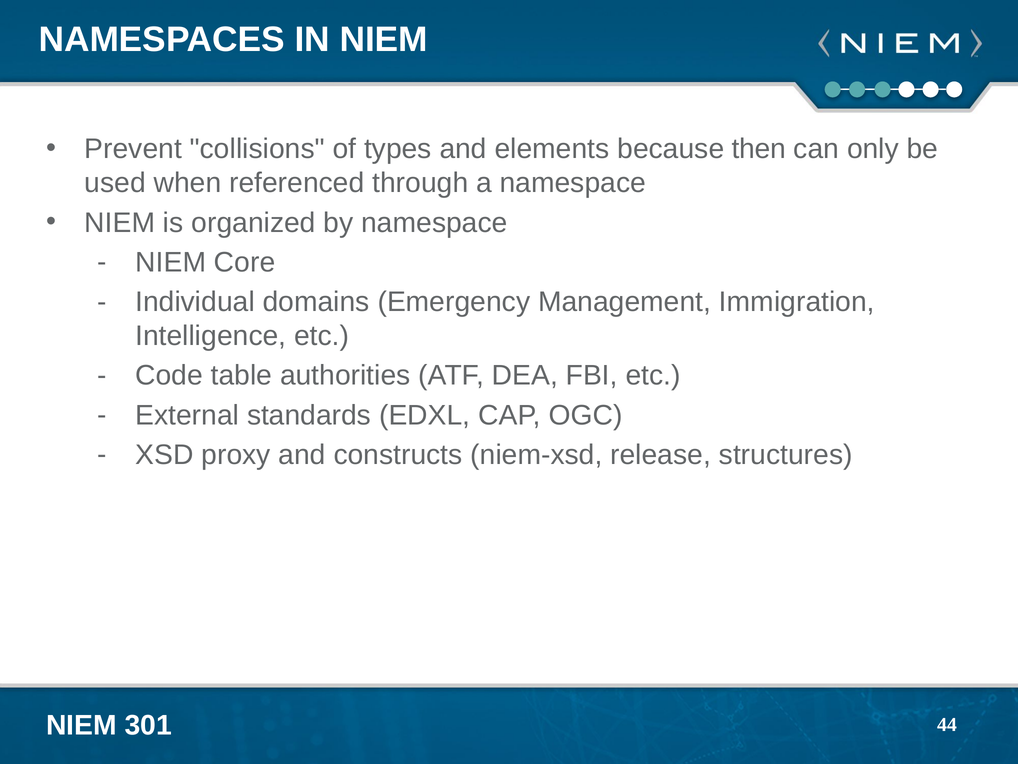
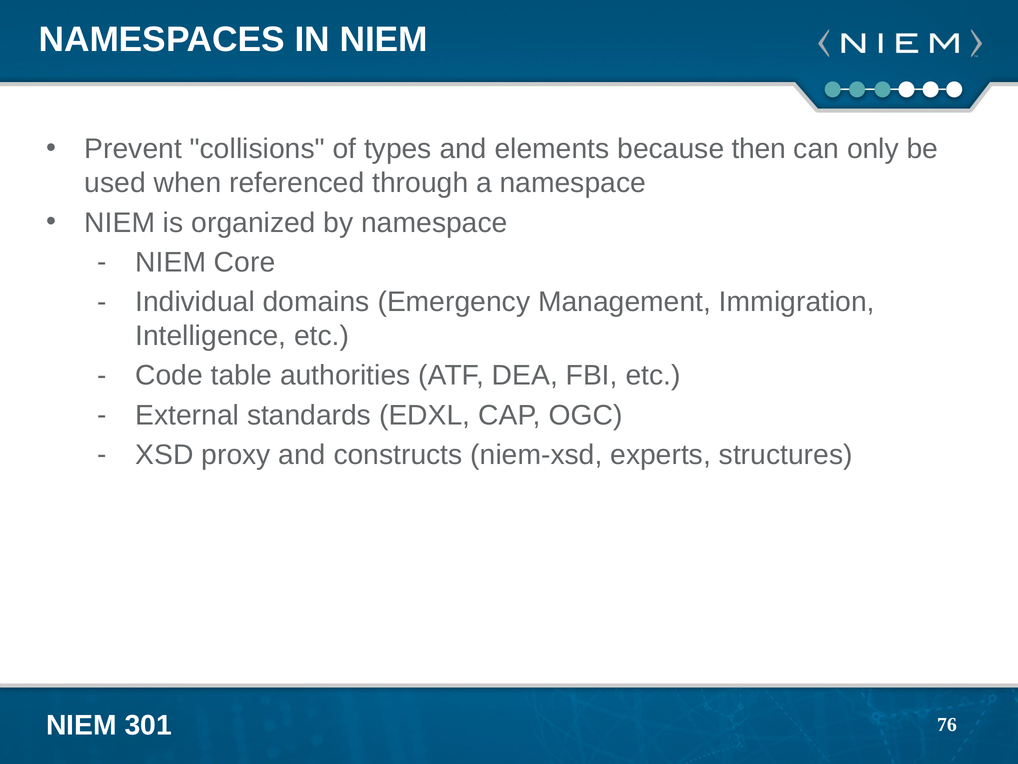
release: release -> experts (661, 455)
44: 44 -> 76 (947, 724)
